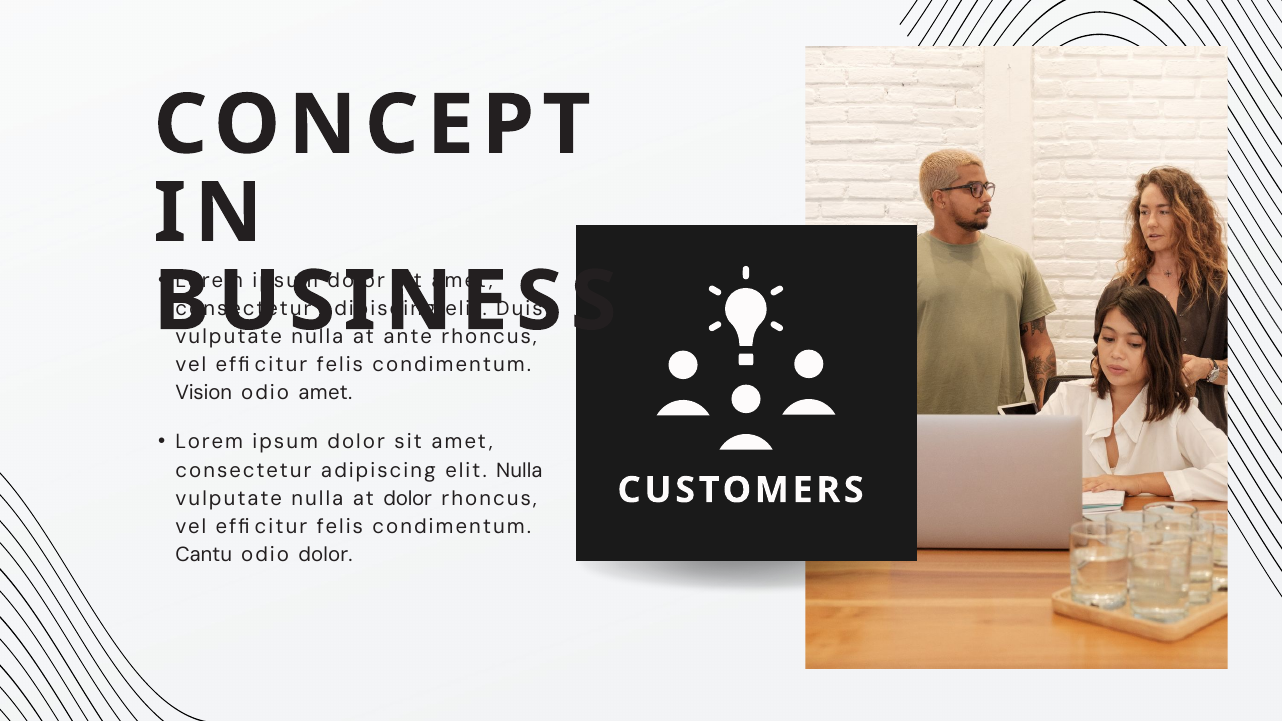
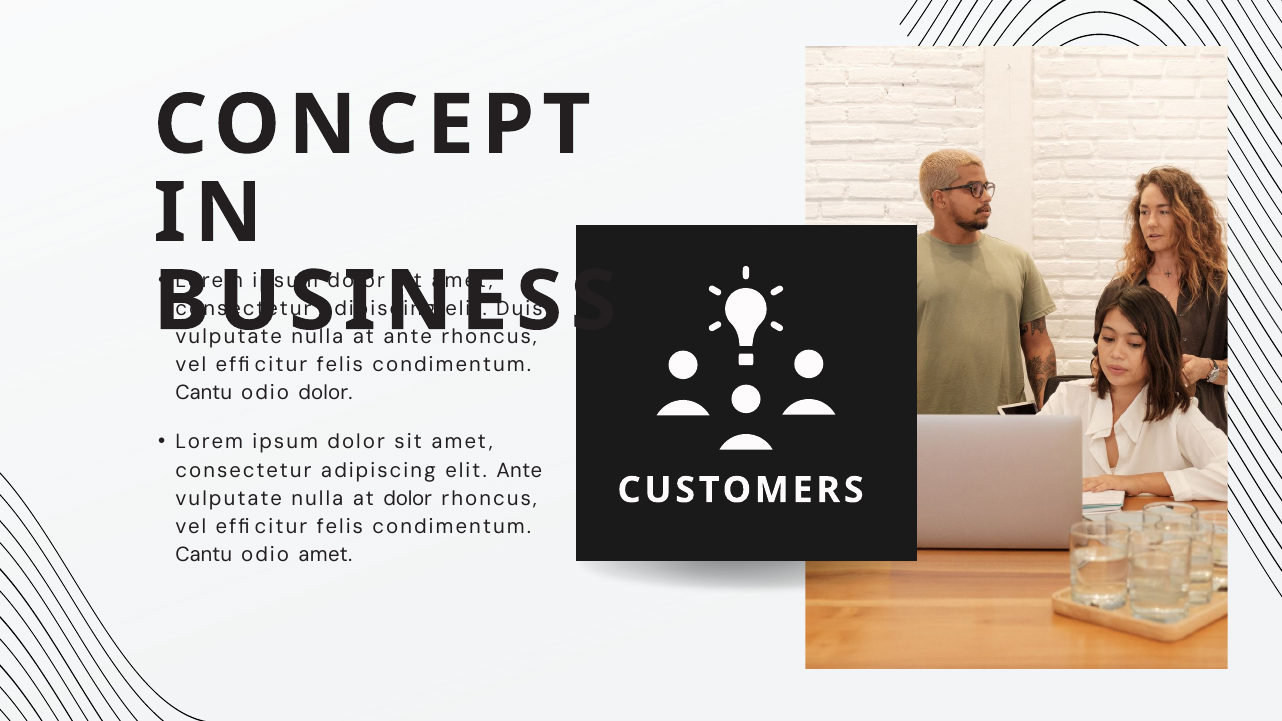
Vision: Vision -> Cantu (204, 393)
odio amet: amet -> dolor (326, 393)
elit Nulla: Nulla -> Ante (519, 470)
odio dolor: dolor -> amet (325, 555)
